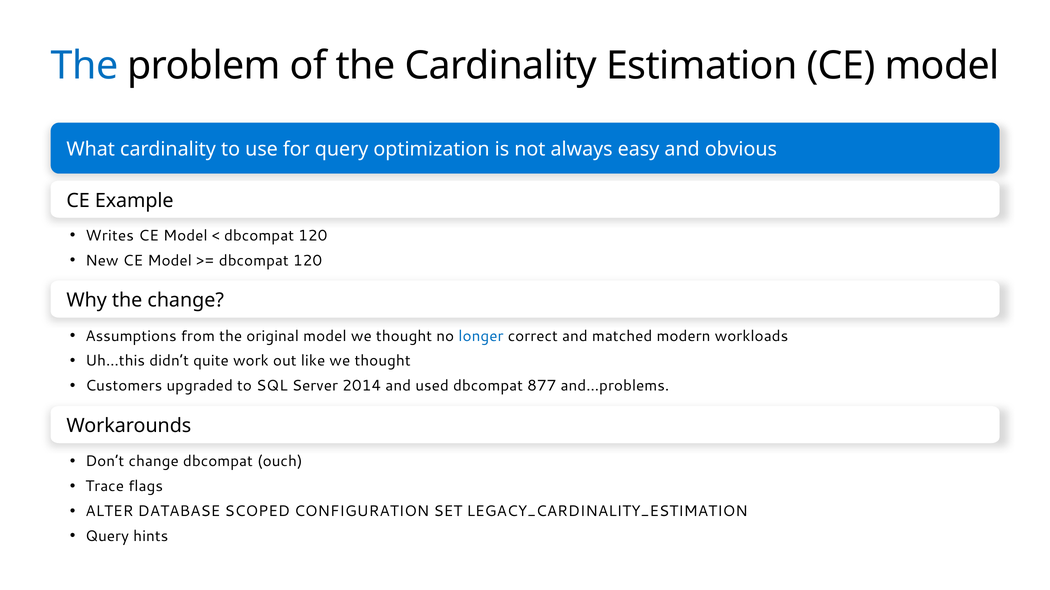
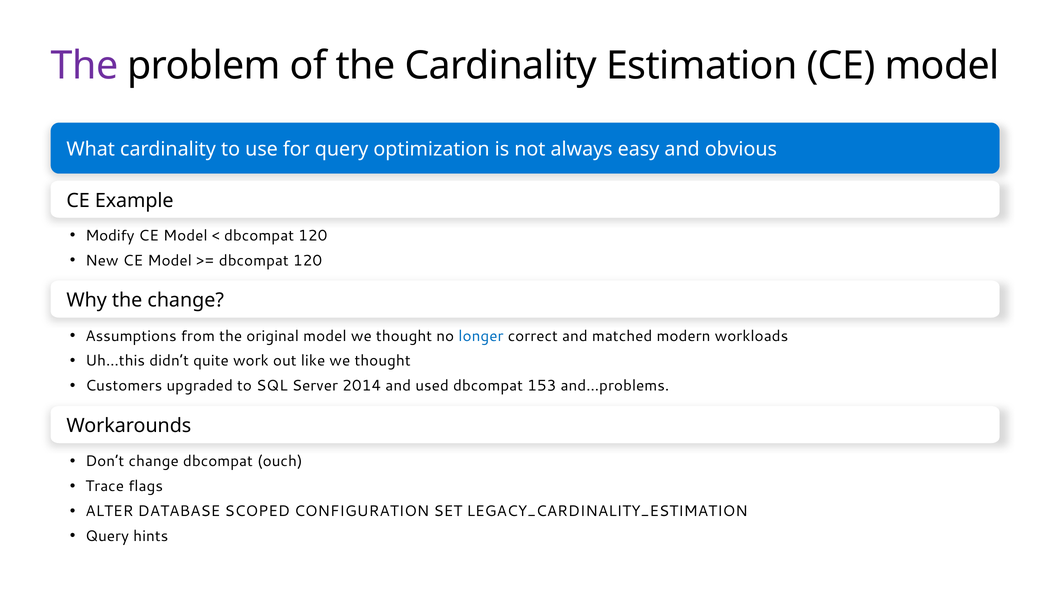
The colour: blue -> purple (84, 66)
Writes: Writes -> Modify (110, 236)
877: 877 -> 153 (542, 386)
